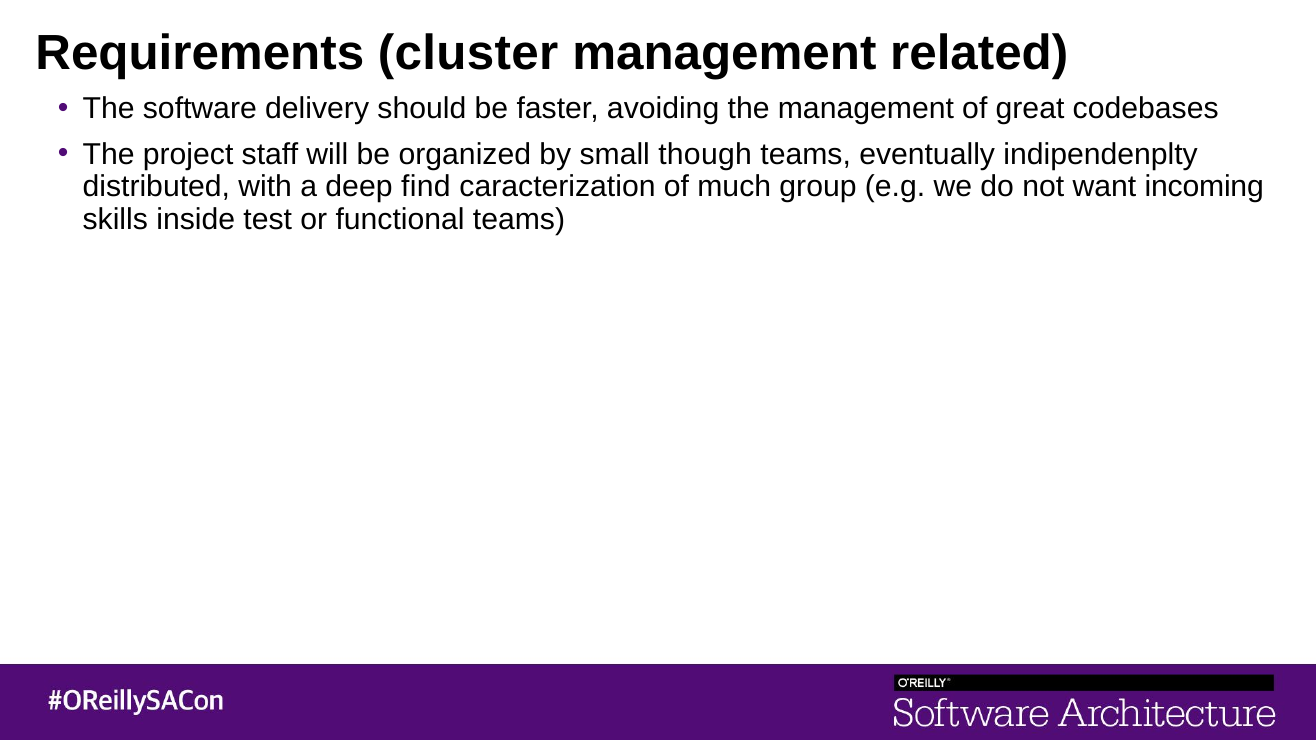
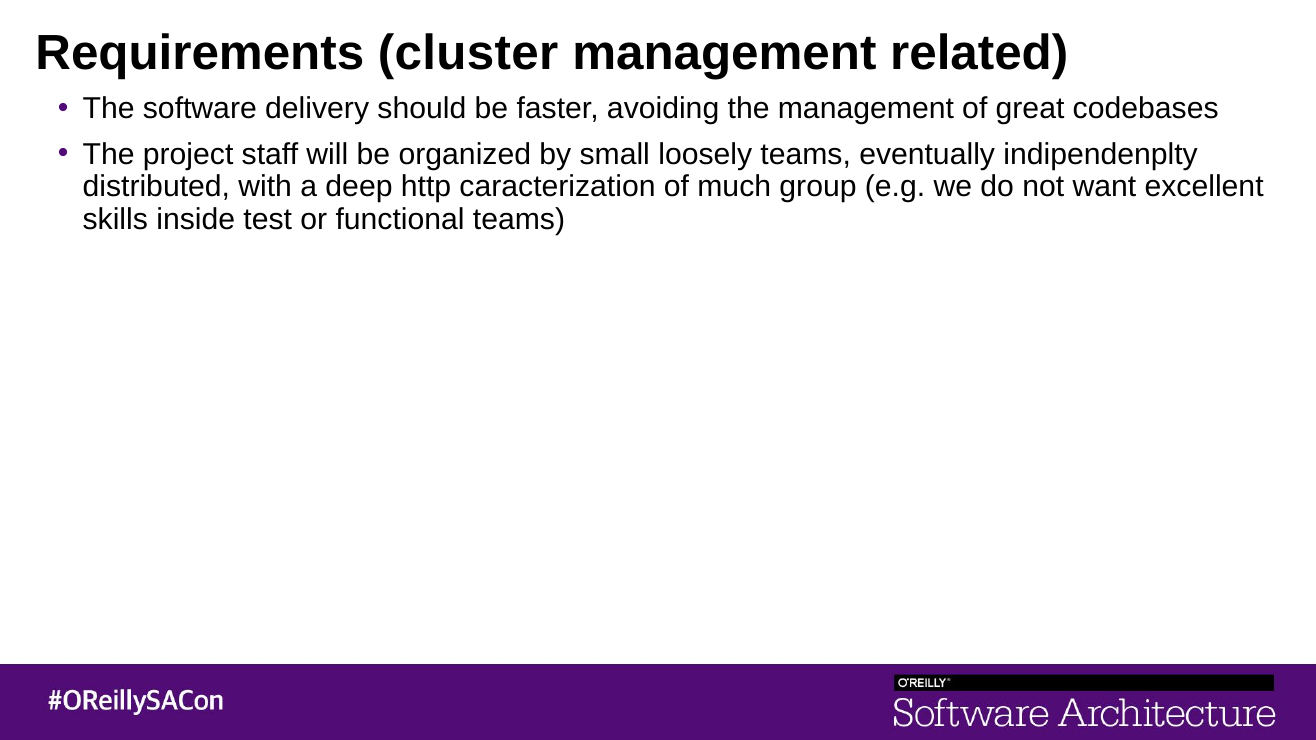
though: though -> loosely (705, 154)
find: find -> http (426, 187)
incoming: incoming -> excellent (1204, 187)
